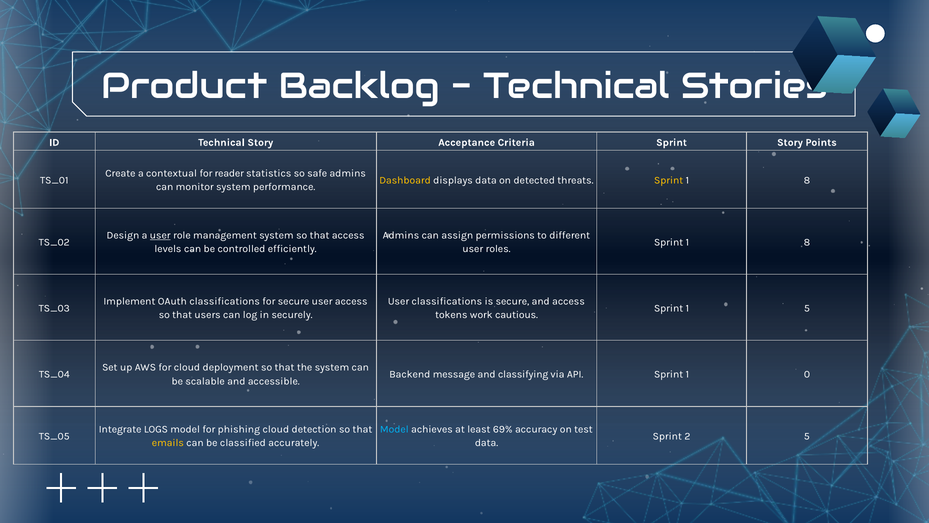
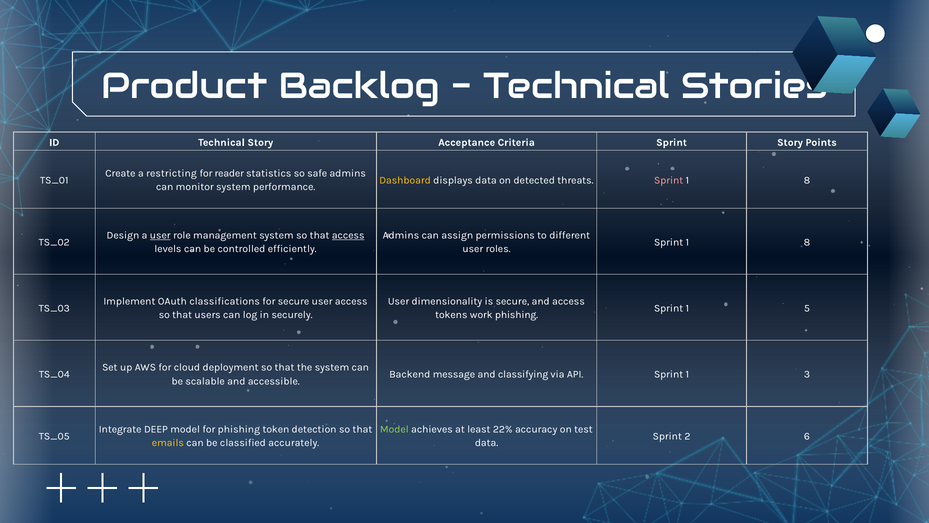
contextual: contextual -> restricting (171, 173)
Sprint colour: yellow -> pink (669, 180)
access underline: none -> present (348, 235)
User classifications: classifications -> dimensionality (447, 301)
work cautious: cautious -> phishing (517, 315)
0: 0 -> 3 (807, 374)
LOGS: LOGS -> DEEP (156, 429)
phishing cloud: cloud -> token (276, 429)
Model colour: light blue -> light green (394, 429)
69%: 69% -> 22% (503, 429)
2 5: 5 -> 6 (807, 436)
